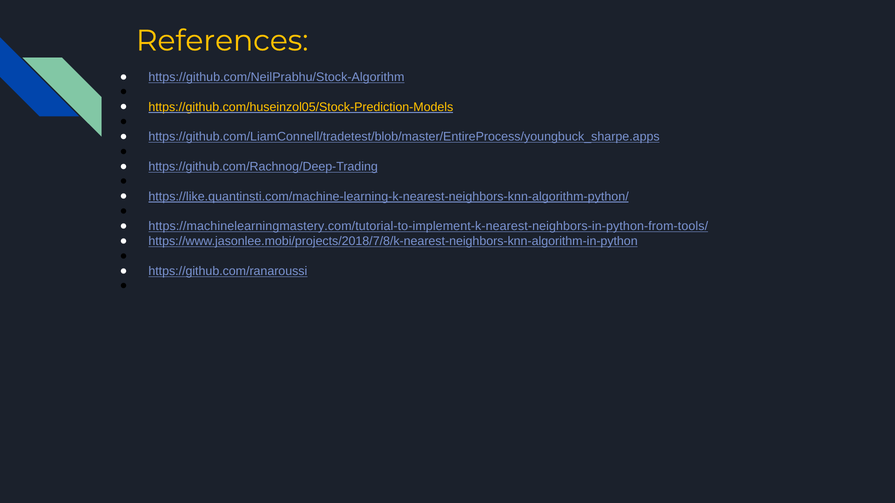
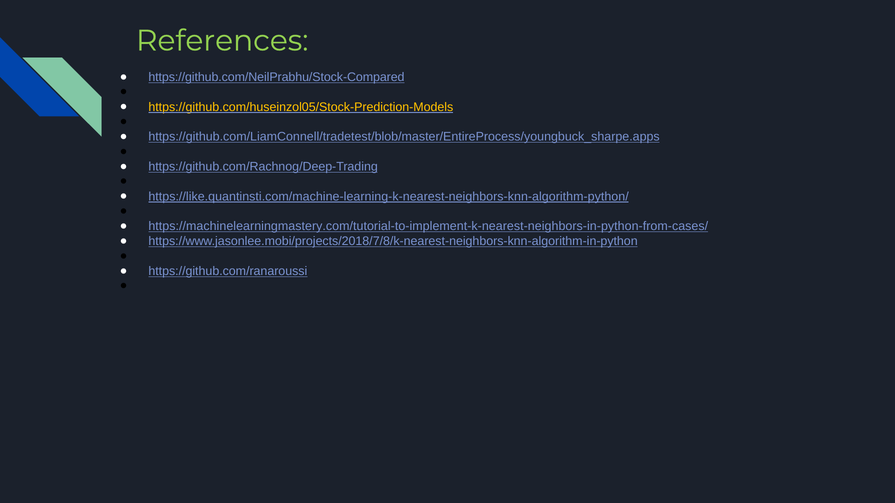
References colour: yellow -> light green (222, 41)
https://github.com/NeilPrabhu/Stock-Algorithm: https://github.com/NeilPrabhu/Stock-Algorithm -> https://github.com/NeilPrabhu/Stock-Compared (276, 77)
https://machinelearningmastery.com/tutorial-to-implement-k-nearest-neighbors-in-python-from-tools/: https://machinelearningmastery.com/tutorial-to-implement-k-nearest-neighbors-in-python-from-tools/ -> https://machinelearningmastery.com/tutorial-to-implement-k-nearest-neighbors-in-python-from-cases/ (428, 227)
